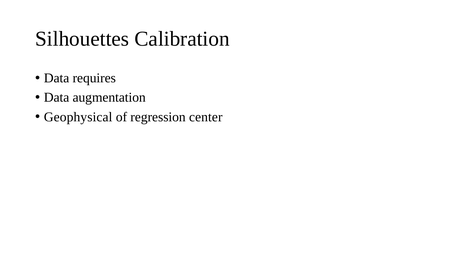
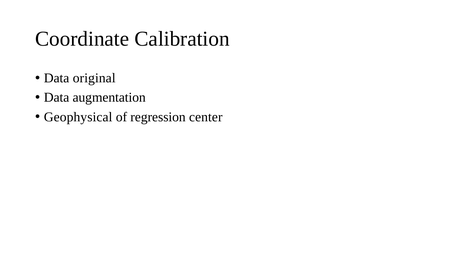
Silhouettes: Silhouettes -> Coordinate (82, 39)
requires: requires -> original (94, 78)
